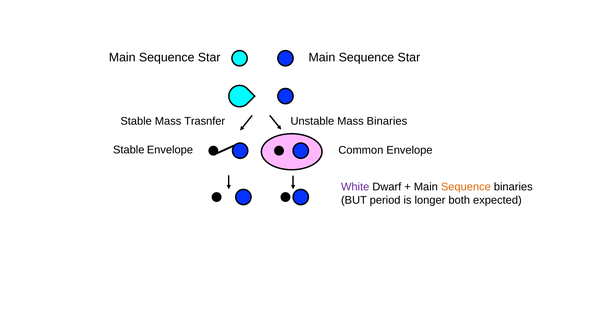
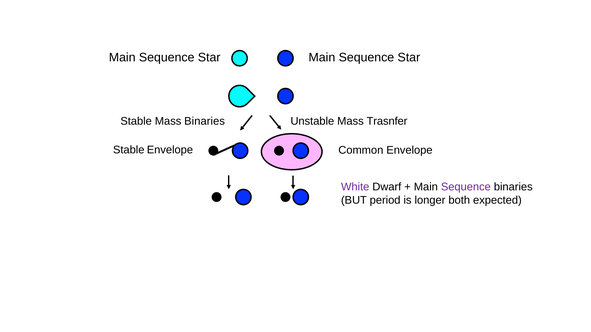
Mass Trasnfer: Trasnfer -> Binaries (205, 121)
Mass Binaries: Binaries -> Trasnfer (387, 121)
Sequence colour: orange -> purple (466, 187)
